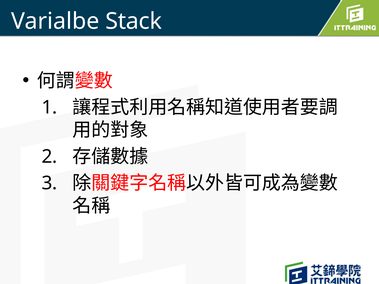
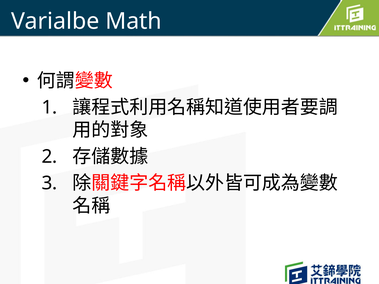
Stack: Stack -> Math (134, 21)
